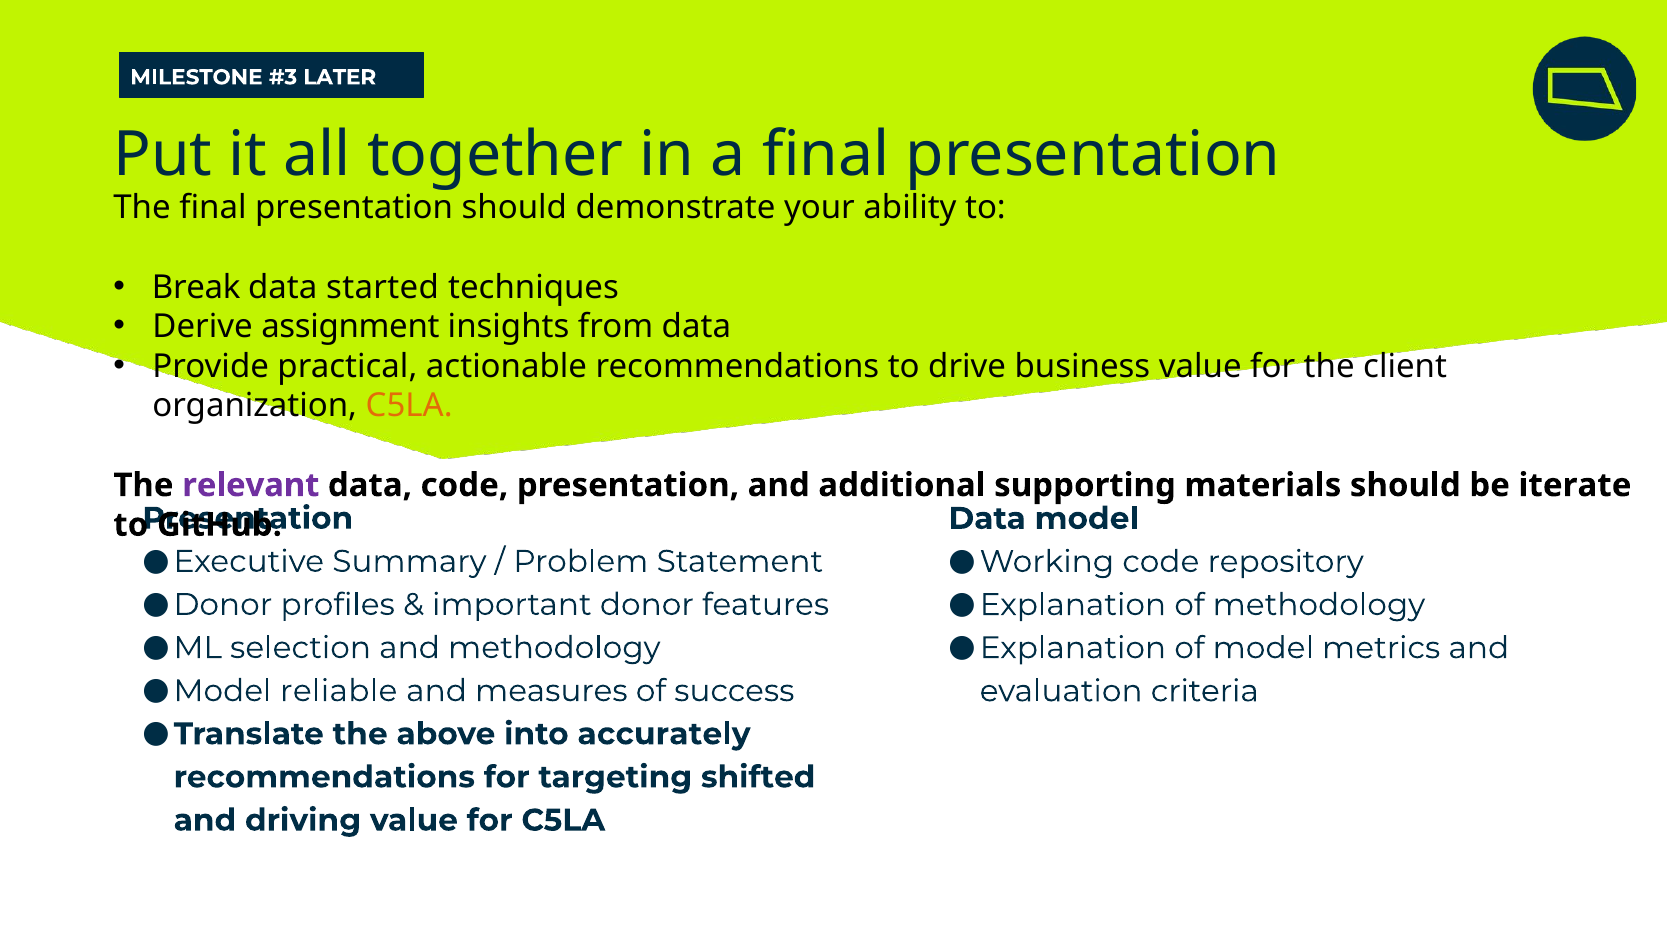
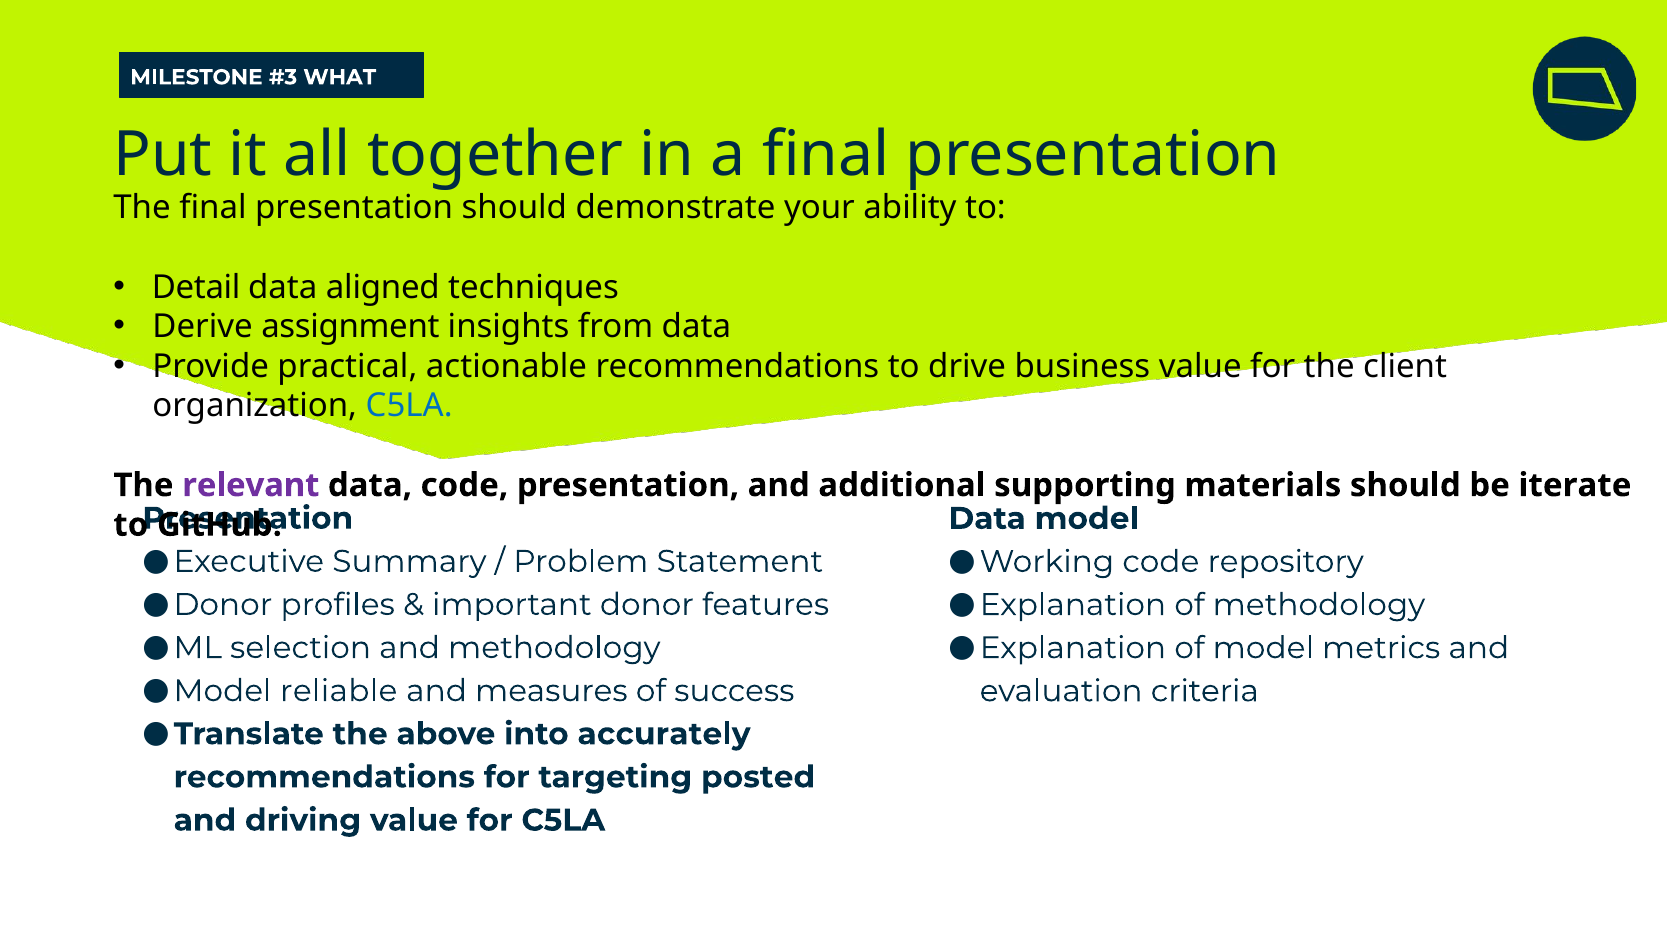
LATER: LATER -> WHAT (340, 77)
Break: Break -> Detail (196, 287)
started: started -> aligned (383, 287)
C5LA colour: orange -> blue (409, 406)
shifted: shifted -> posted (758, 777)
